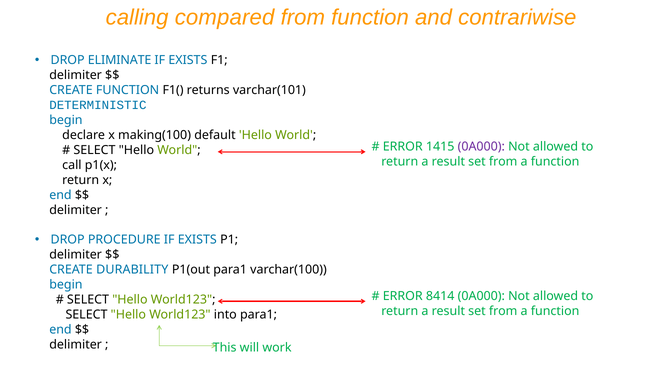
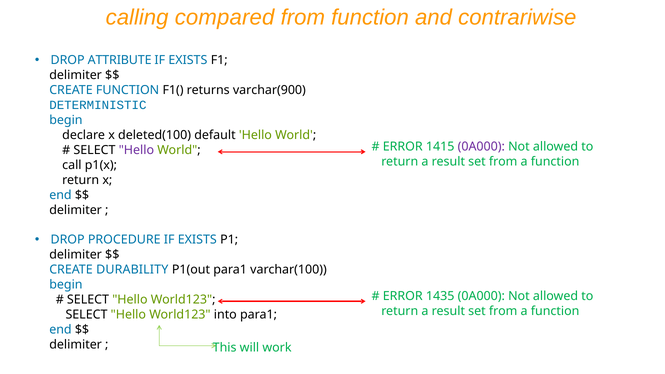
ELIMINATE: ELIMINATE -> ATTRIBUTE (120, 60)
varchar(101: varchar(101 -> varchar(900 (269, 90)
making(100: making(100 -> deleted(100 (155, 135)
Hello colour: black -> purple (136, 150)
8414: 8414 -> 1435 (440, 296)
